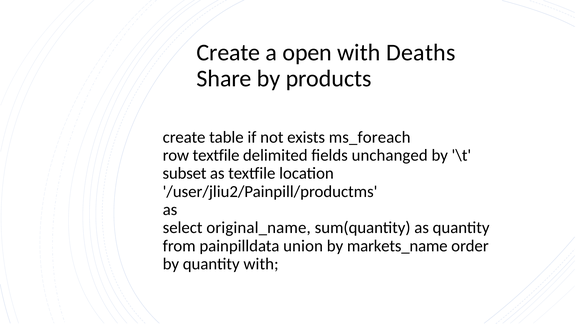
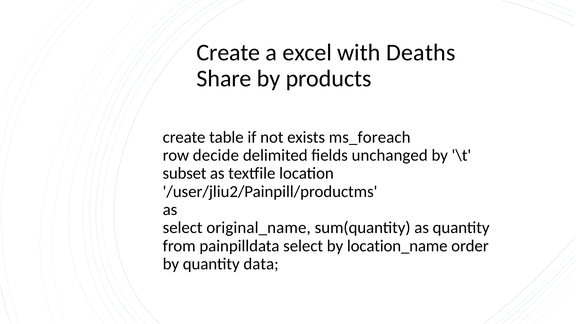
open: open -> excel (307, 53)
row textfile: textfile -> decide (216, 155)
painpilldata union: union -> select (303, 246)
markets_name: markets_name -> location_name (397, 246)
quantity with: with -> data (261, 264)
